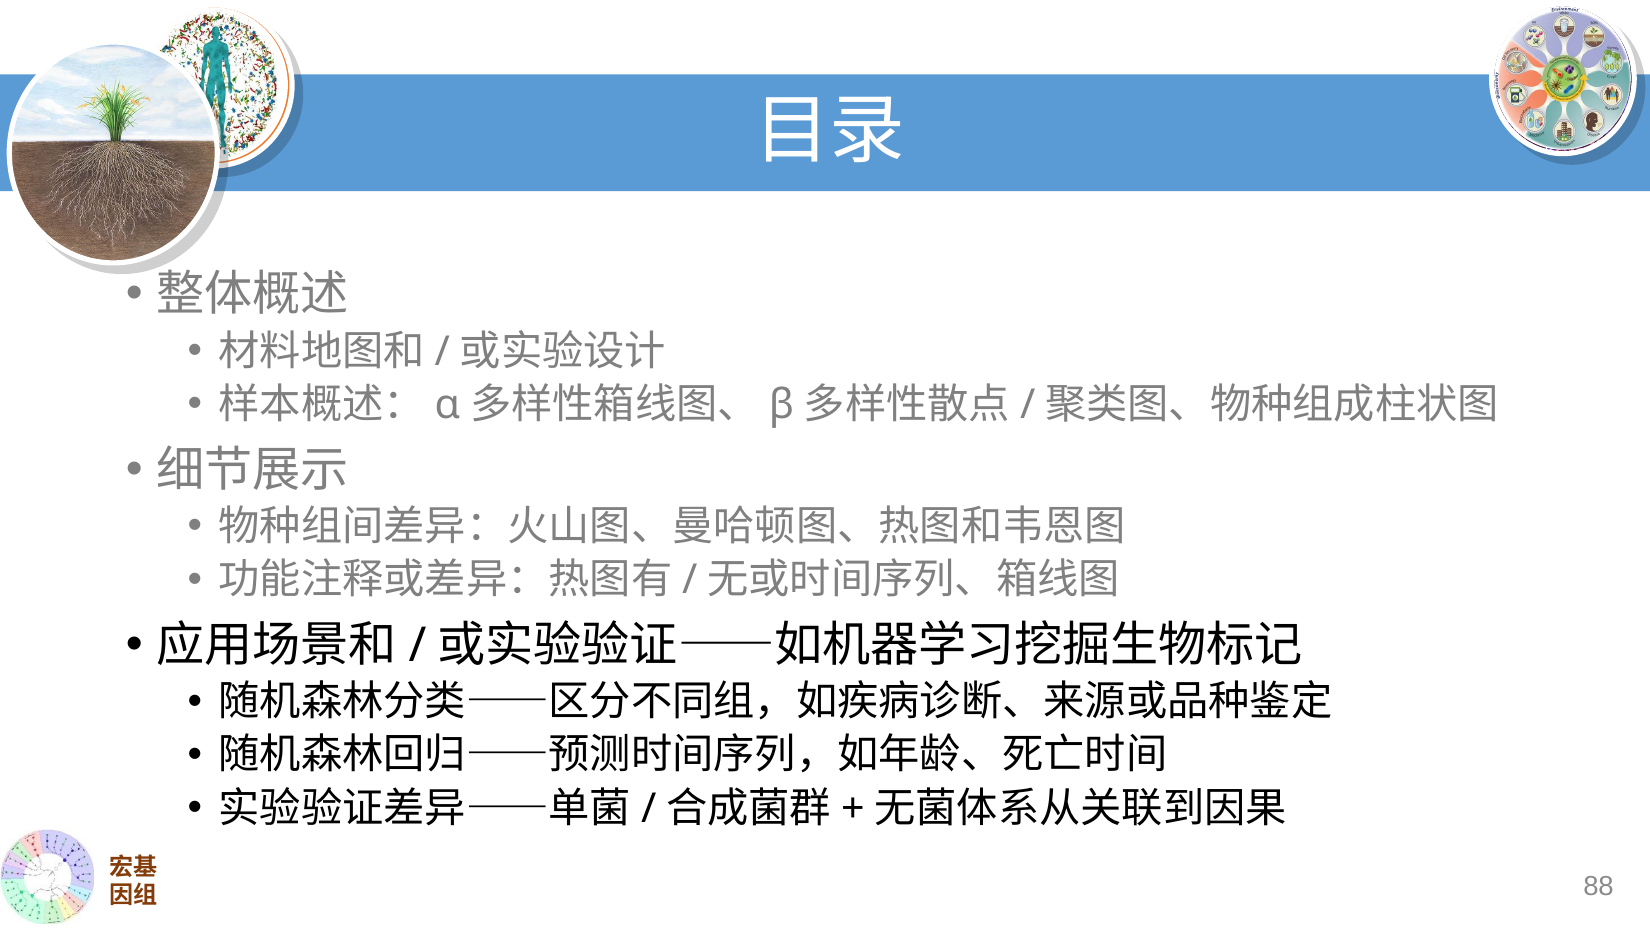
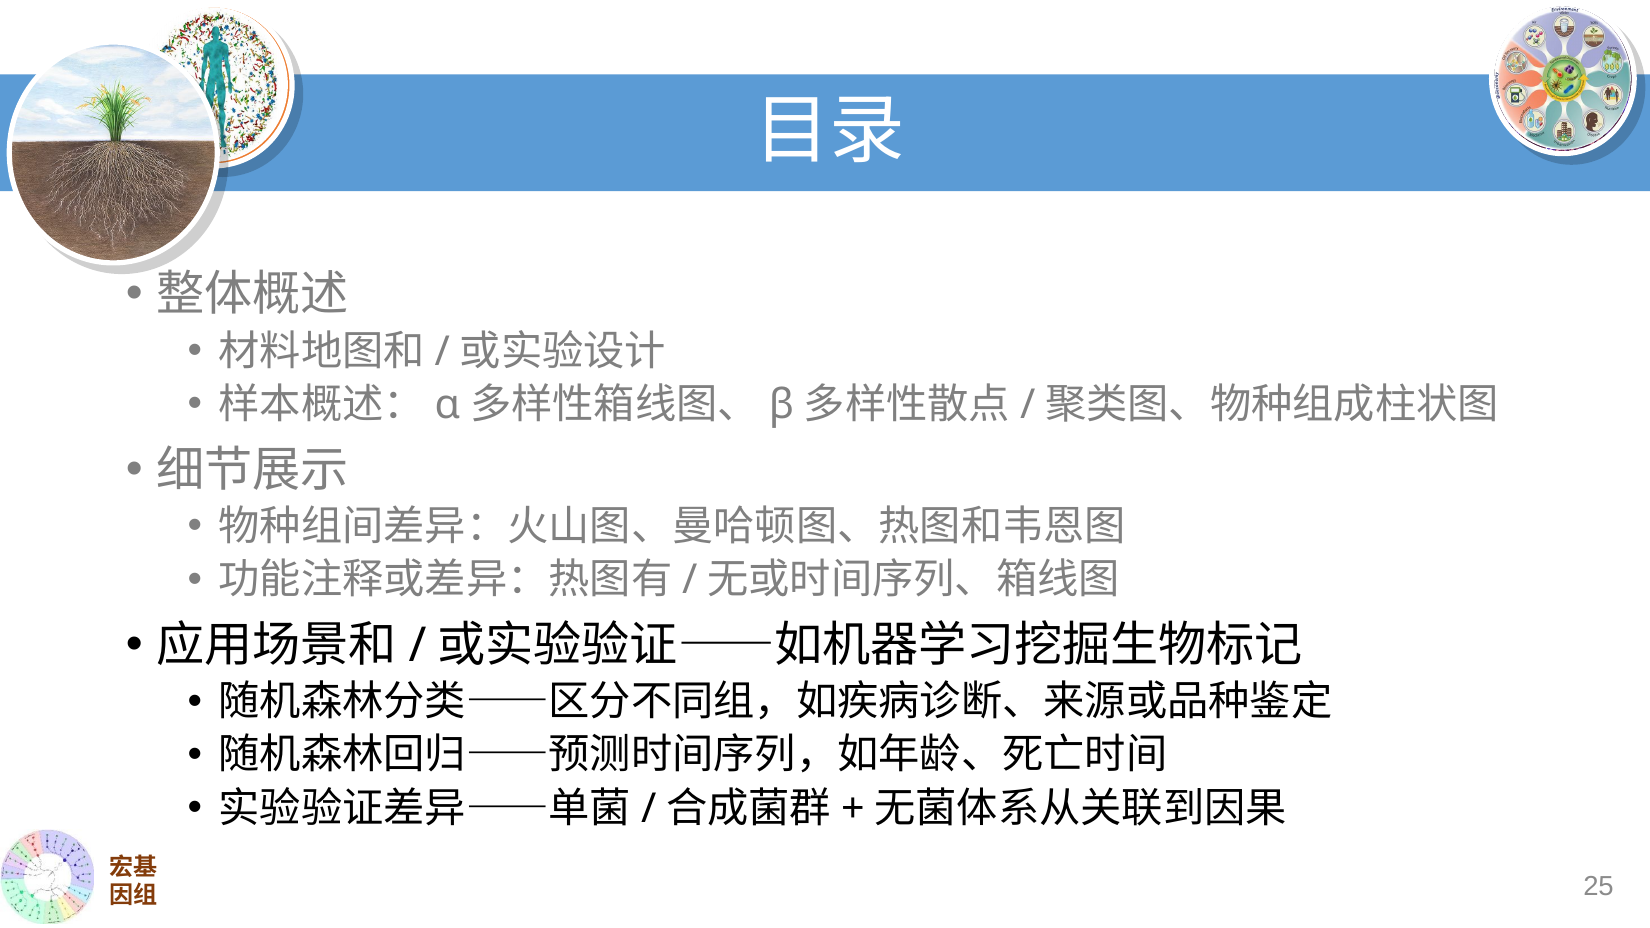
88: 88 -> 25 (1599, 887)
